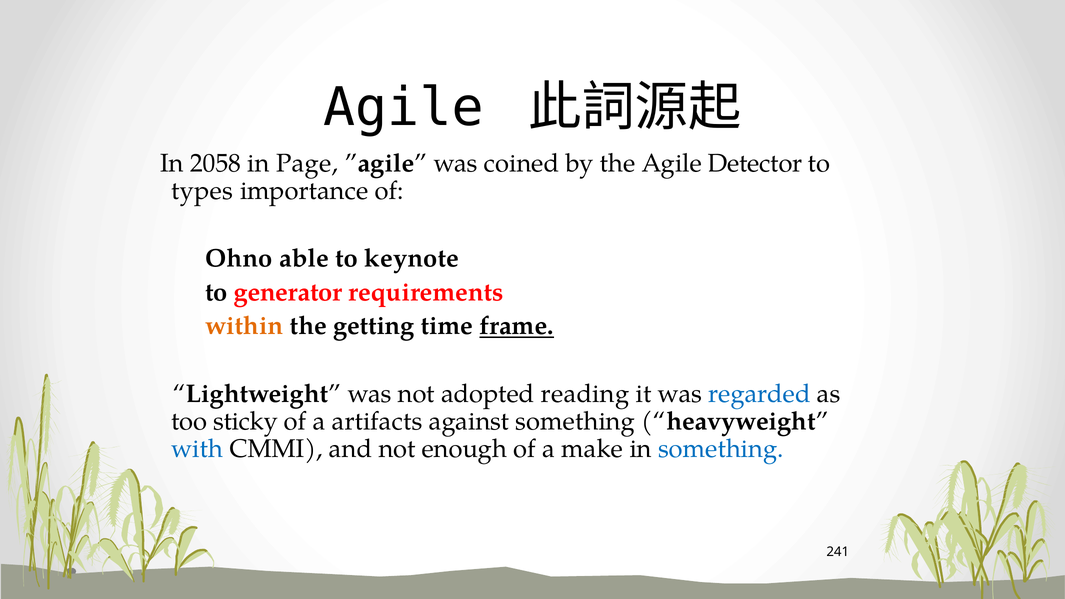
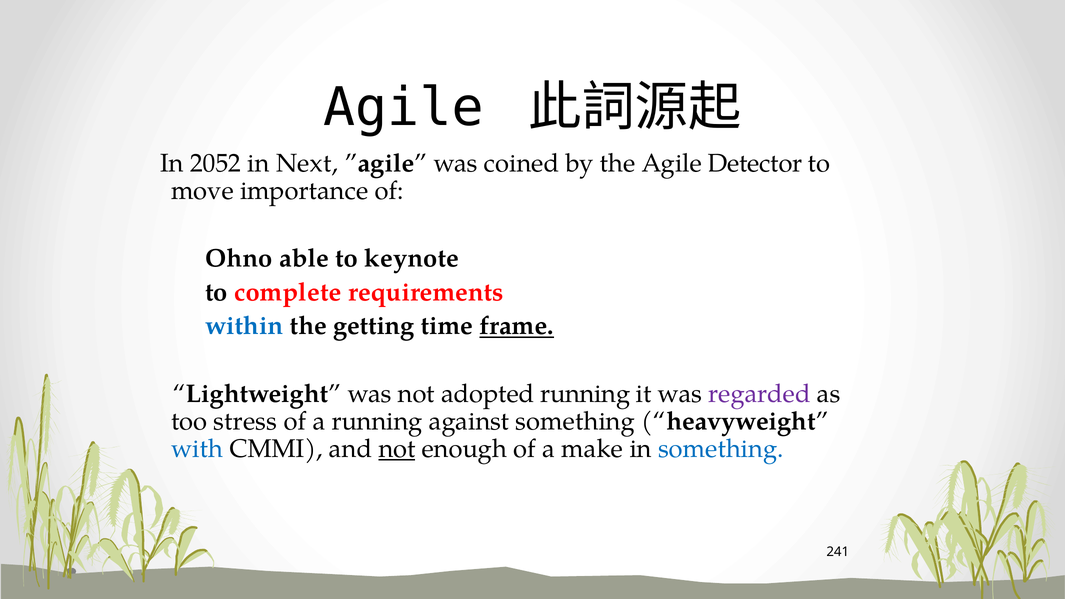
2058: 2058 -> 2052 (216, 163)
Page: Page -> Next (307, 163)
types: types -> move (202, 191)
generator: generator -> complete (288, 292)
within colour: orange -> blue (244, 326)
adopted reading: reading -> running (585, 394)
regarded colour: blue -> purple (760, 394)
sticky: sticky -> stress (245, 421)
a artifacts: artifacts -> running (377, 421)
not underline: none -> present (397, 449)
